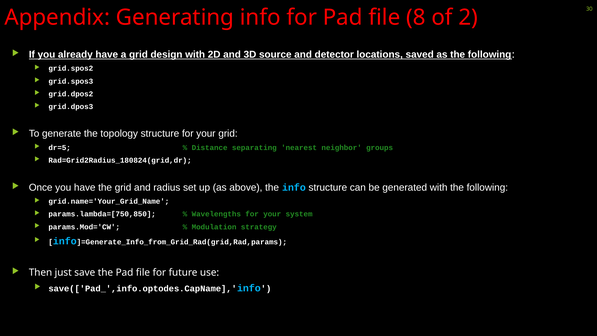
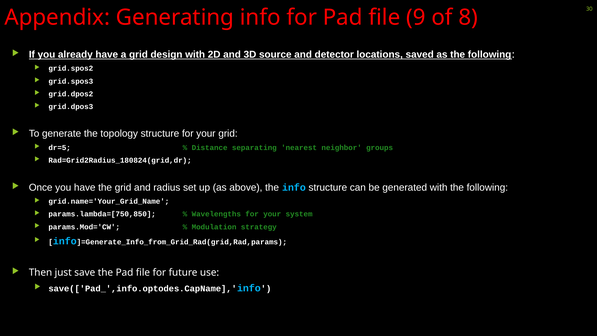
8: 8 -> 9 (416, 17)
2: 2 -> 8 (468, 17)
